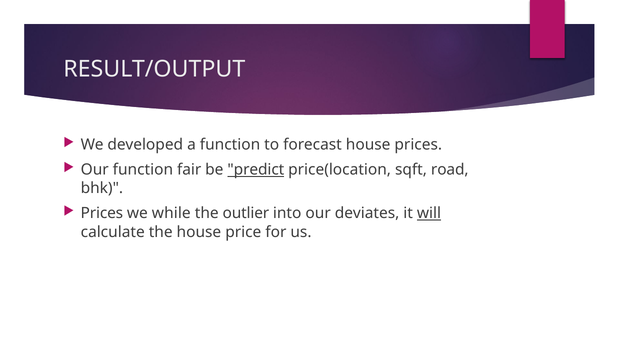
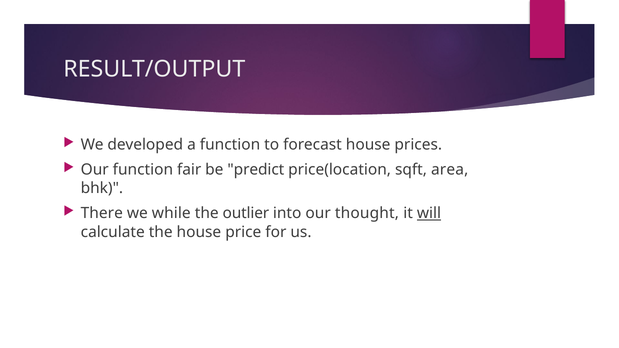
predict underline: present -> none (256, 170)
road: road -> area (450, 170)
Prices: Prices -> There (102, 213)
deviates: deviates -> thought (367, 213)
